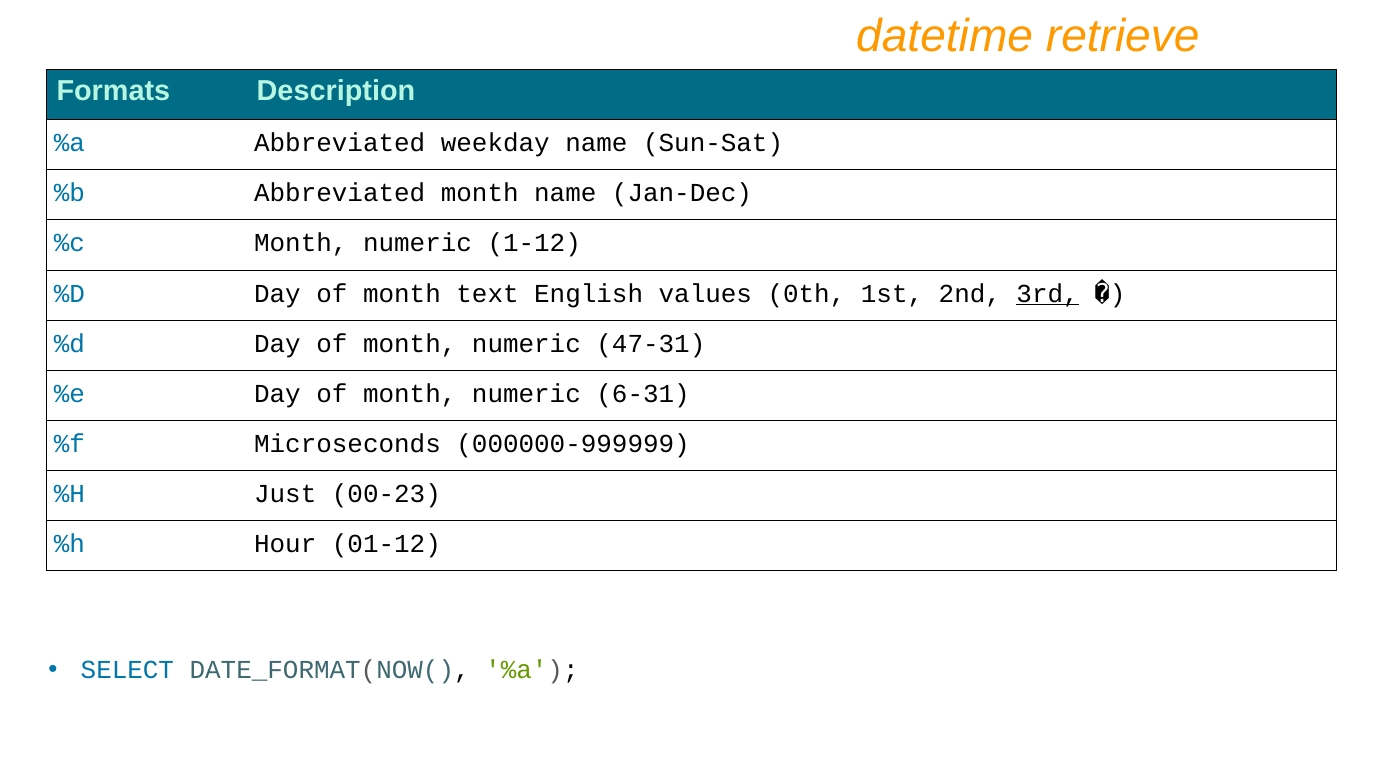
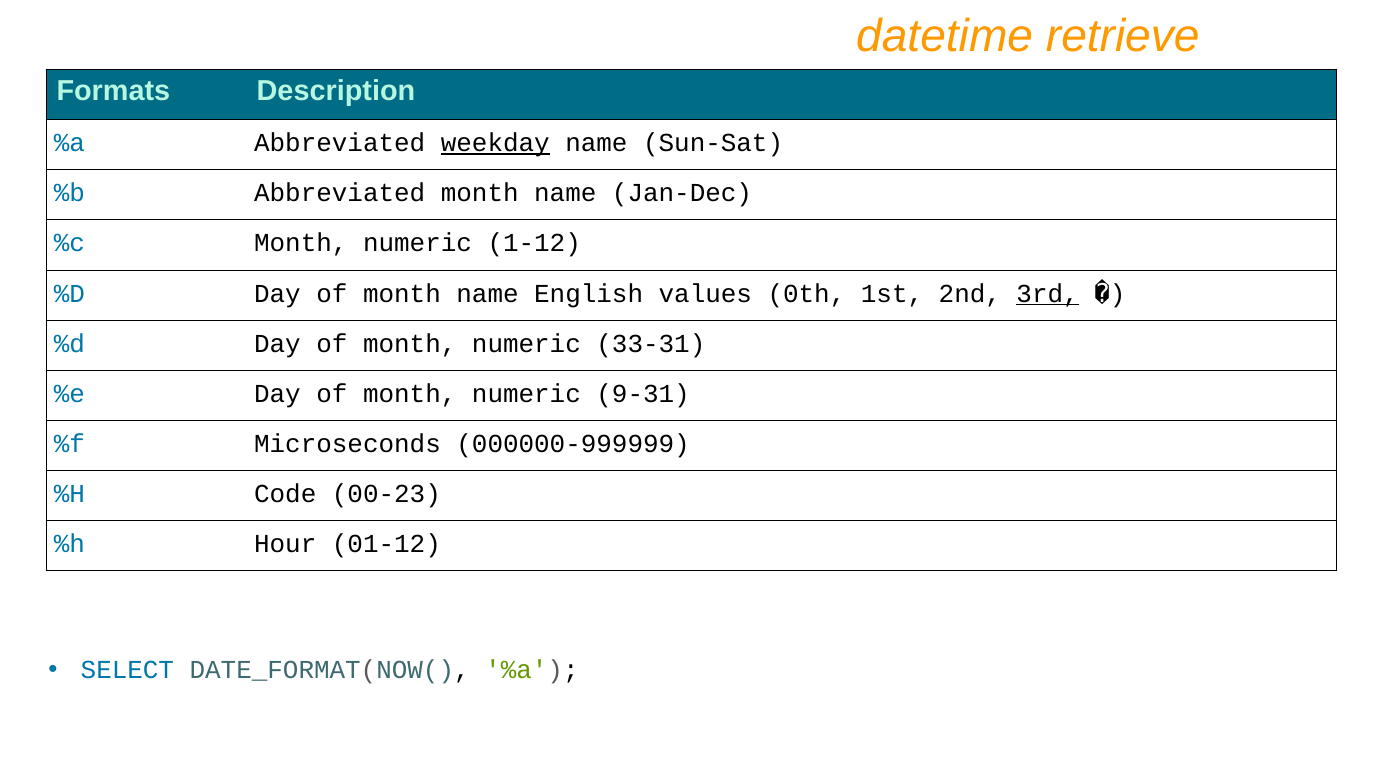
weekday underline: none -> present (495, 143)
of month text: text -> name (488, 293)
47-31: 47-31 -> 33-31 (651, 344)
6-31: 6-31 -> 9-31 (643, 394)
Just: Just -> Code (285, 494)
